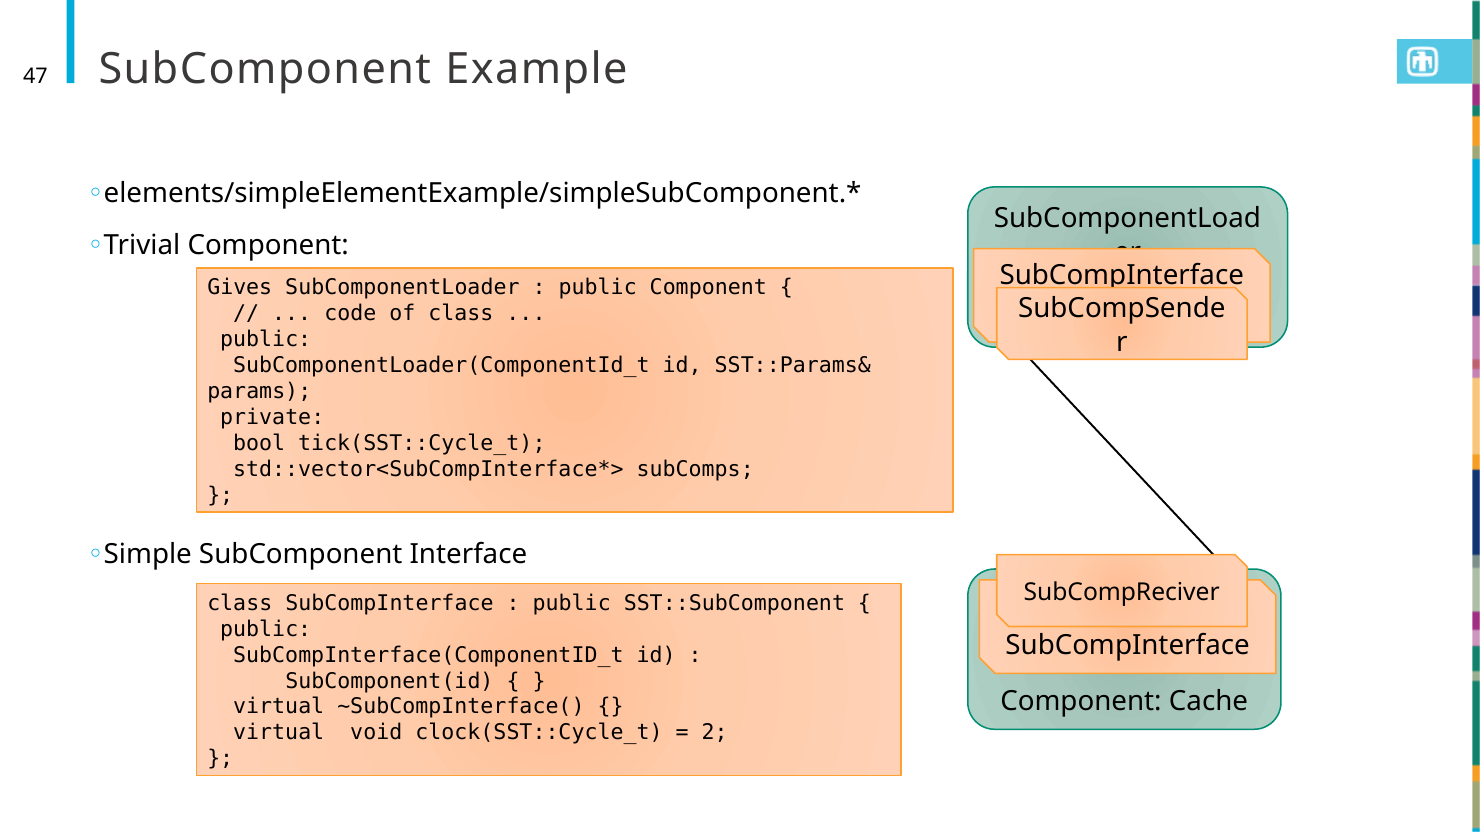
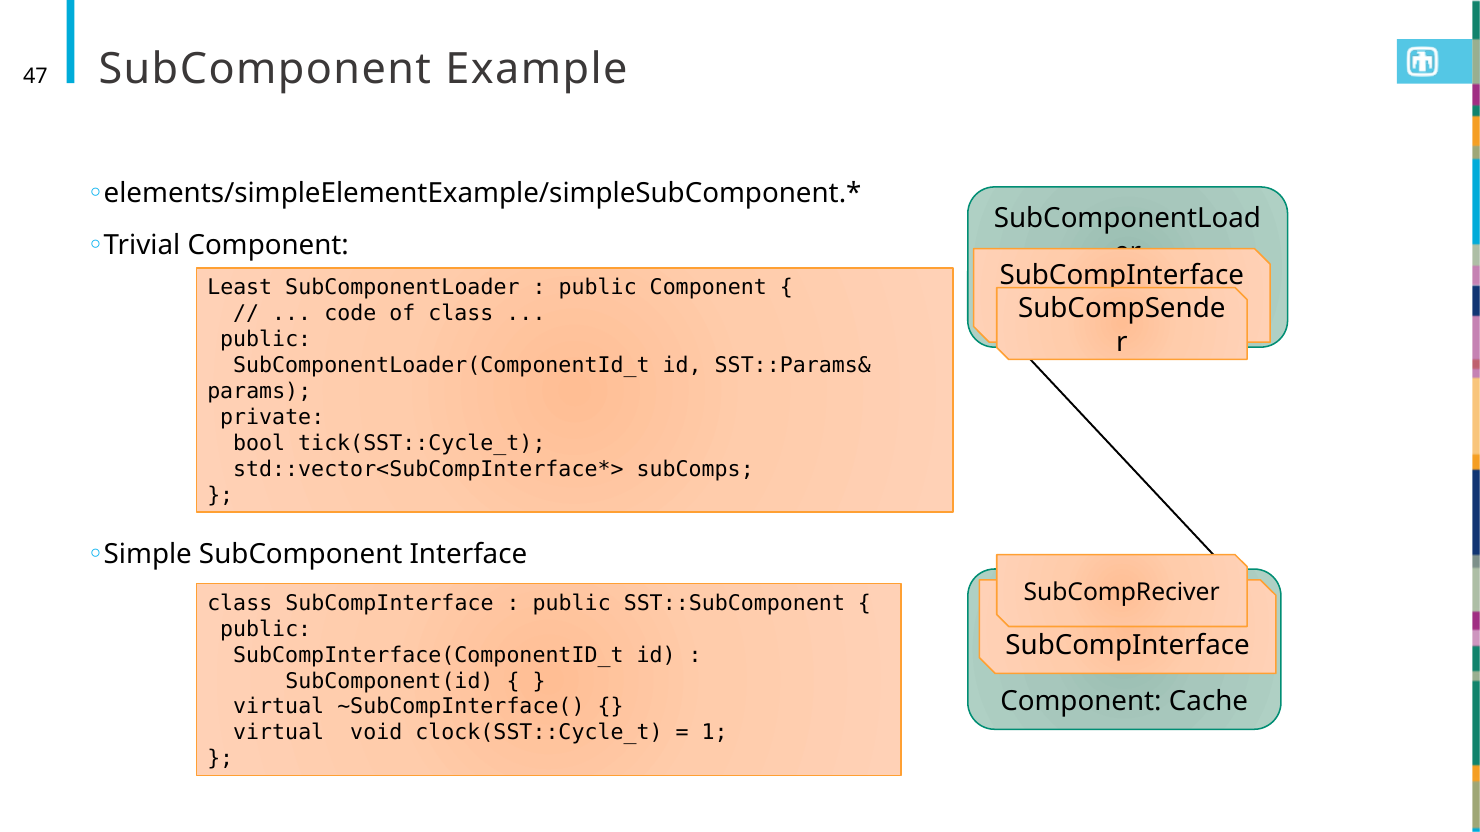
Gives: Gives -> Least (240, 288)
2: 2 -> 1 (715, 733)
